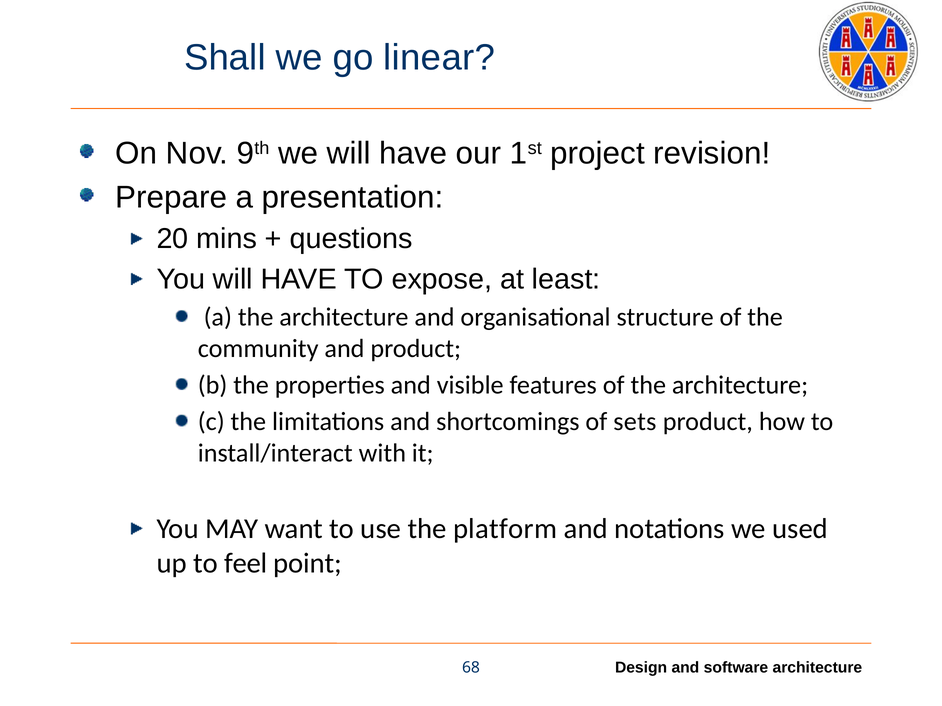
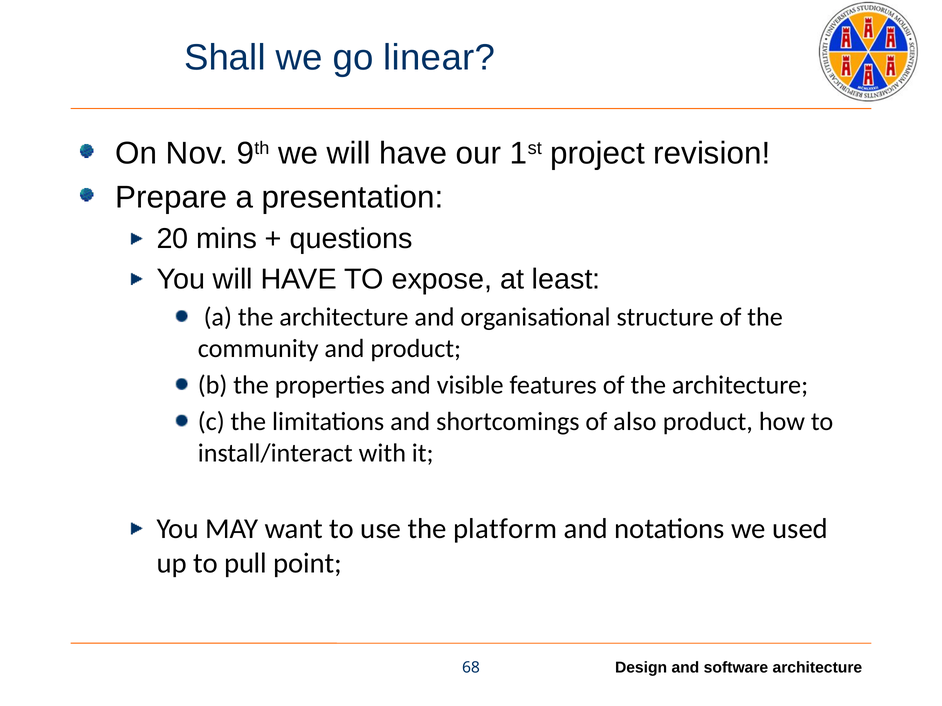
sets: sets -> also (635, 422)
feel: feel -> pull (246, 563)
